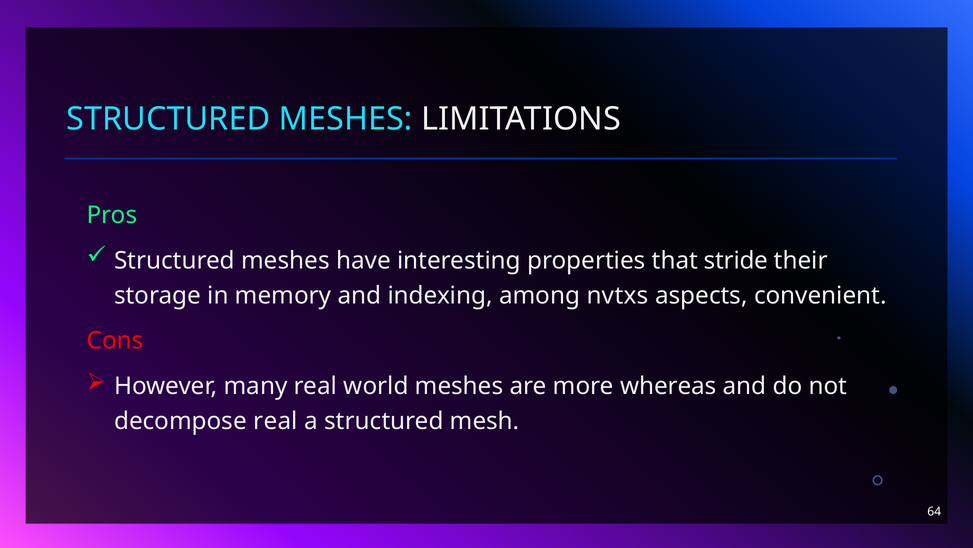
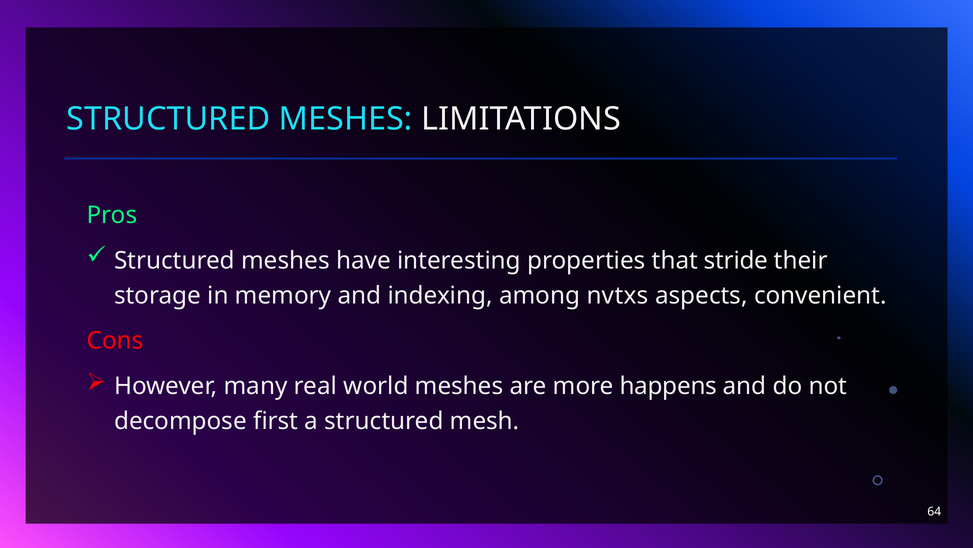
whereas: whereas -> happens (668, 386)
decompose real: real -> first (276, 421)
